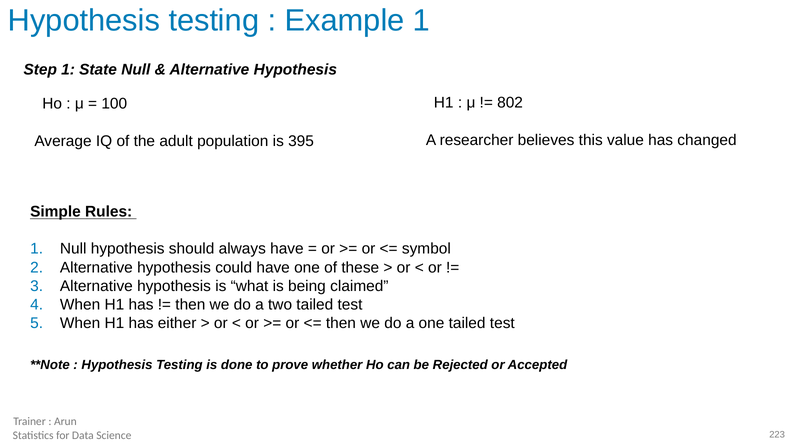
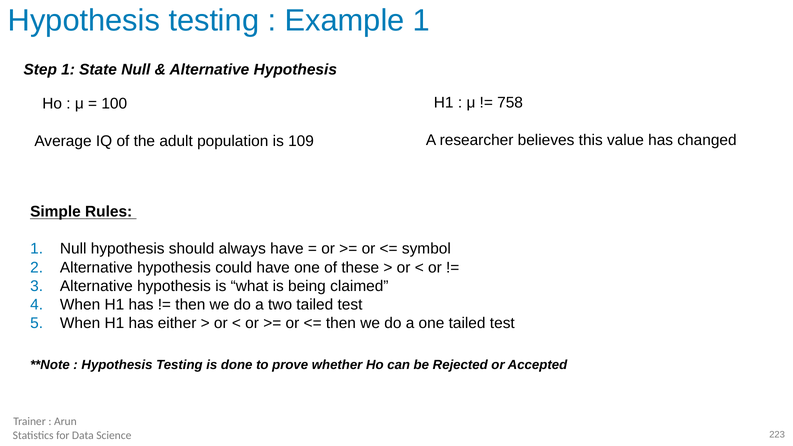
802: 802 -> 758 (510, 103)
395: 395 -> 109 (301, 141)
